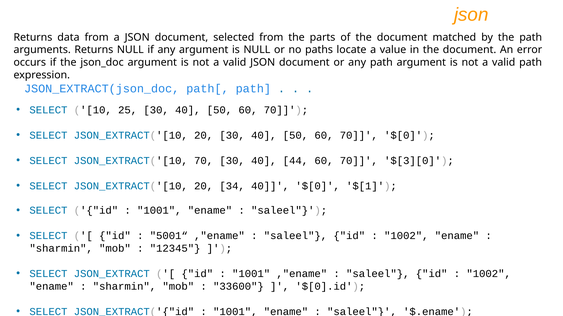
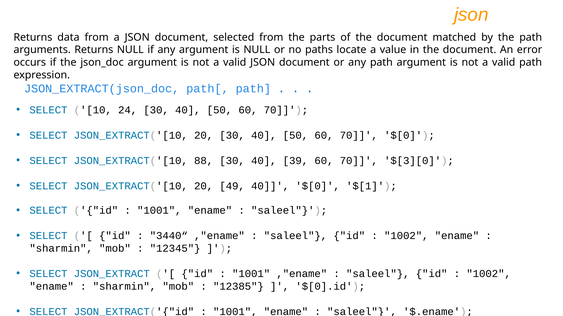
25: 25 -> 24 (128, 110)
JSON_EXTRACT('[10 70: 70 -> 88 (204, 161)
44: 44 -> 39 (295, 161)
34: 34 -> 49 (232, 186)
5001“: 5001“ -> 3440“ (169, 236)
33600: 33600 -> 12385 (238, 287)
